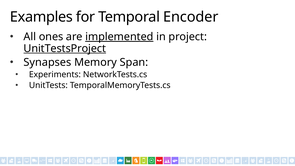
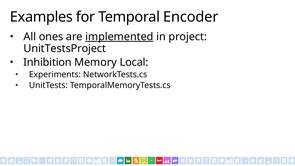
UnitTestsProject underline: present -> none (65, 48)
Synapses: Synapses -> Inhibition (48, 62)
Span: Span -> Local (134, 62)
